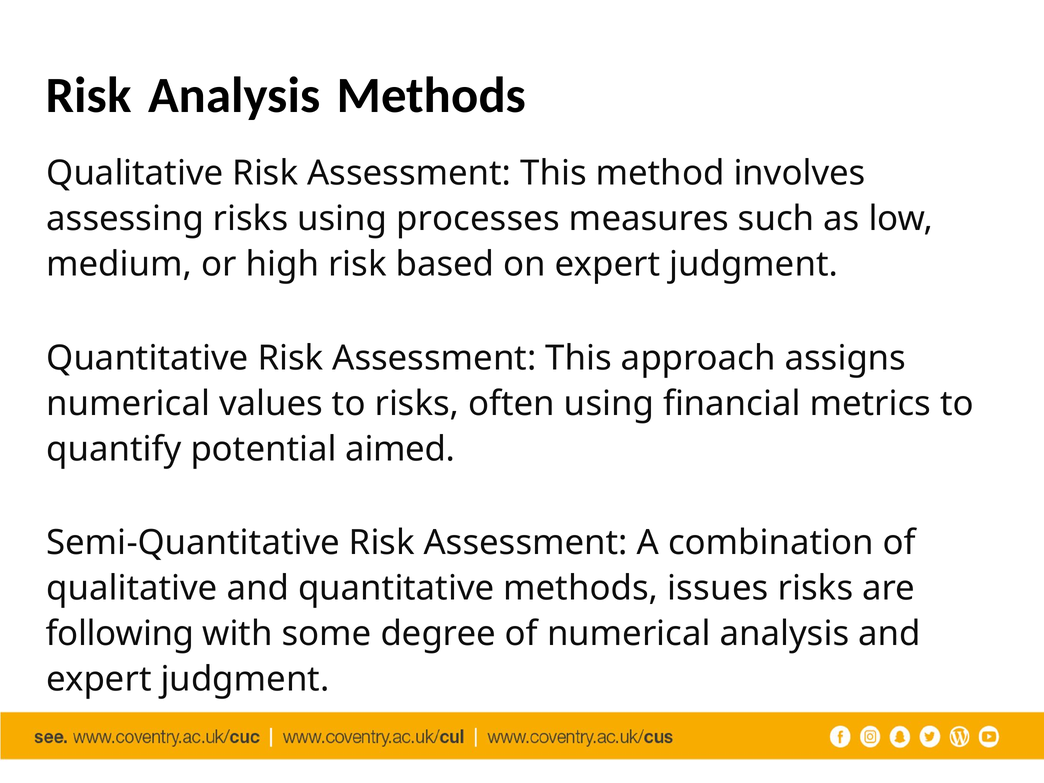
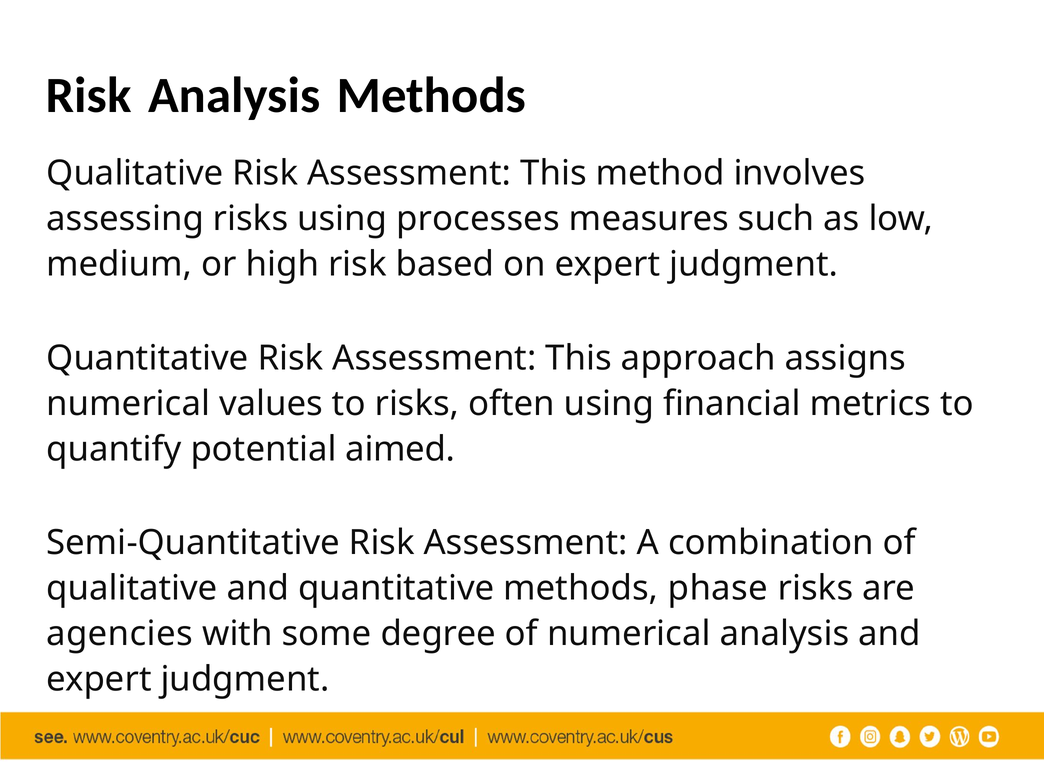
issues: issues -> phase (718, 588)
following: following -> agencies (120, 634)
